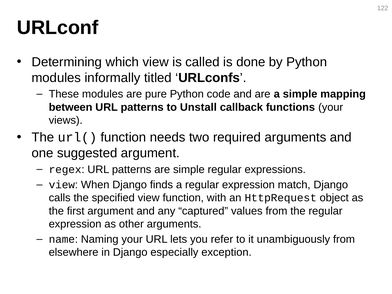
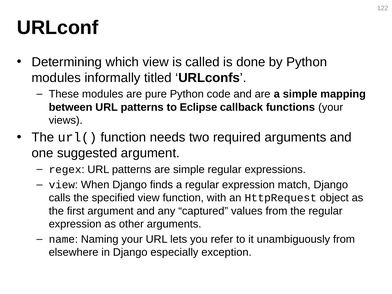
Unstall: Unstall -> Eclipse (198, 107)
